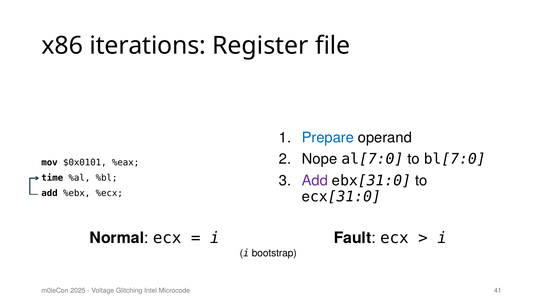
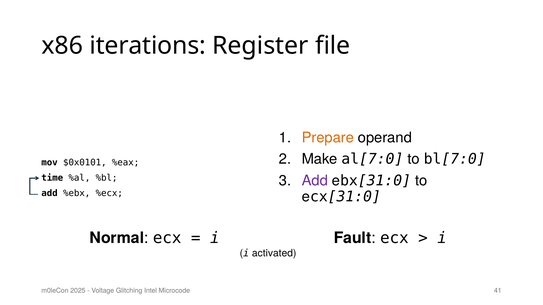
Prepare colour: blue -> orange (328, 138)
Nope: Nope -> Make (320, 159)
bootstrap: bootstrap -> activated (274, 253)
